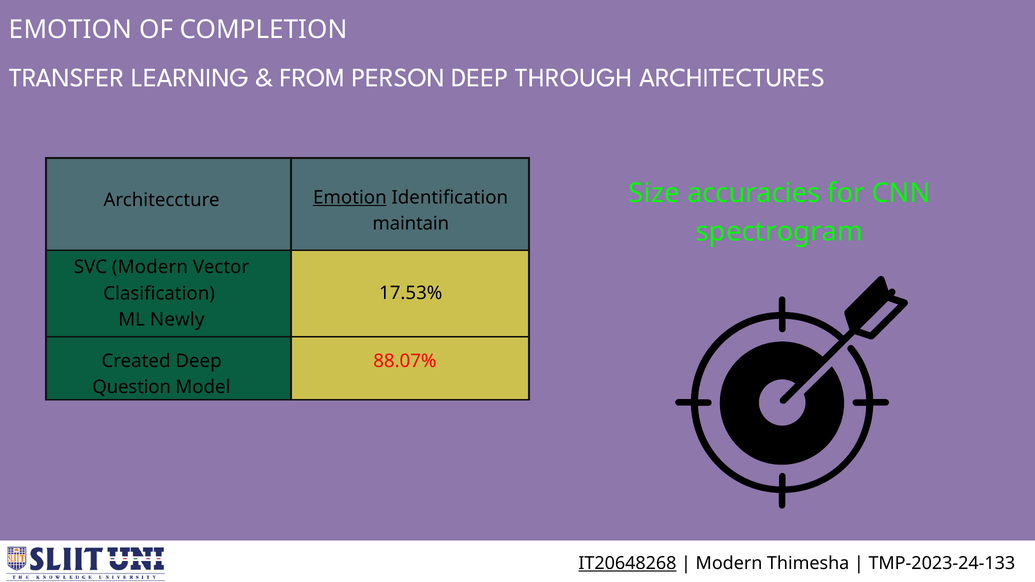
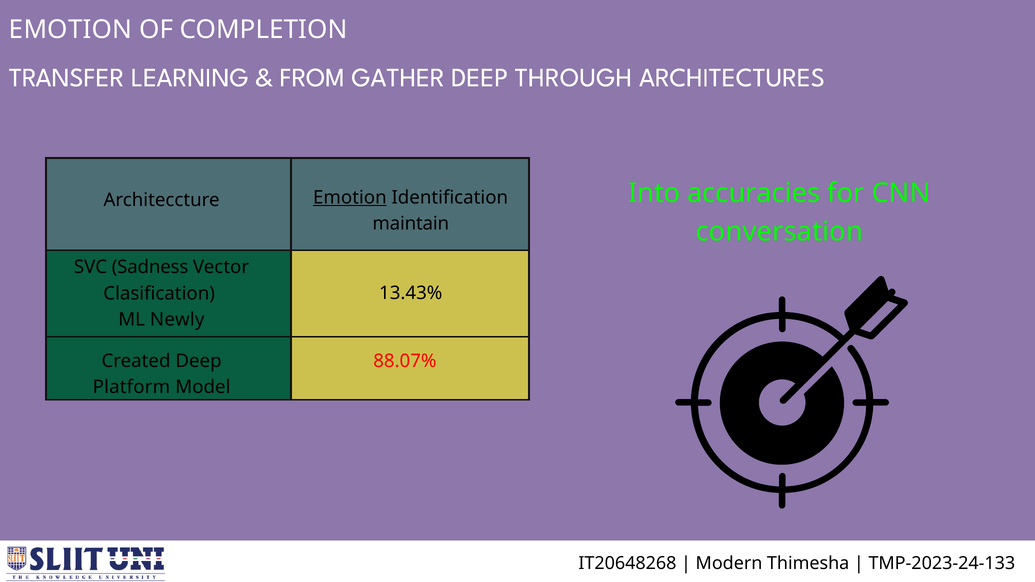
PERSON: PERSON -> GATHER (398, 78)
Size: Size -> Into (654, 193)
spectrogram: spectrogram -> conversation (779, 232)
SVC Modern: Modern -> Sadness (150, 267)
17.53%: 17.53% -> 13.43% (411, 293)
Question: Question -> Platform (131, 387)
IT20648268 underline: present -> none (627, 564)
